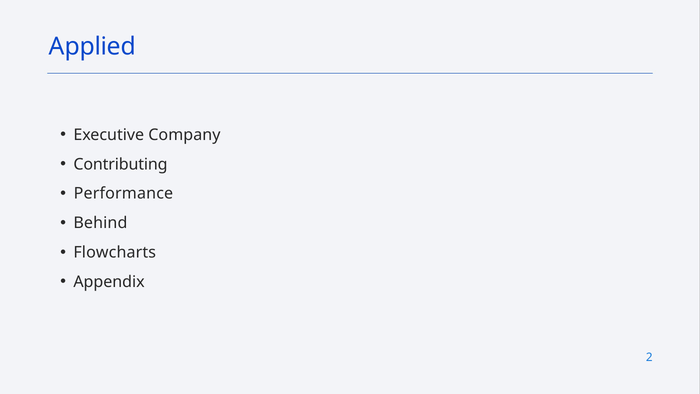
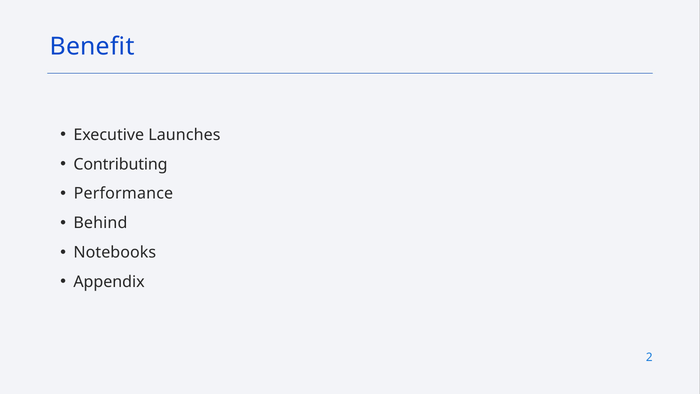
Applied: Applied -> Benefit (92, 47)
Company: Company -> Launches (184, 135)
Flowcharts: Flowcharts -> Notebooks (115, 252)
